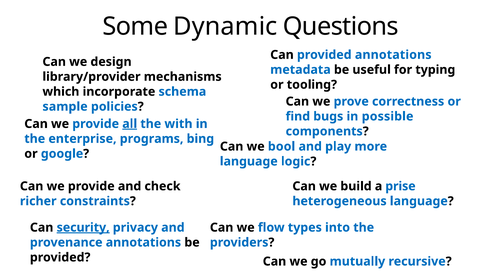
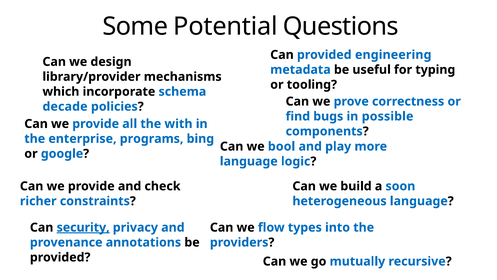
Dynamic: Dynamic -> Potential (226, 27)
provided annotations: annotations -> engineering (393, 55)
sample: sample -> decade (65, 106)
all underline: present -> none (130, 124)
prise: prise -> soon (400, 186)
